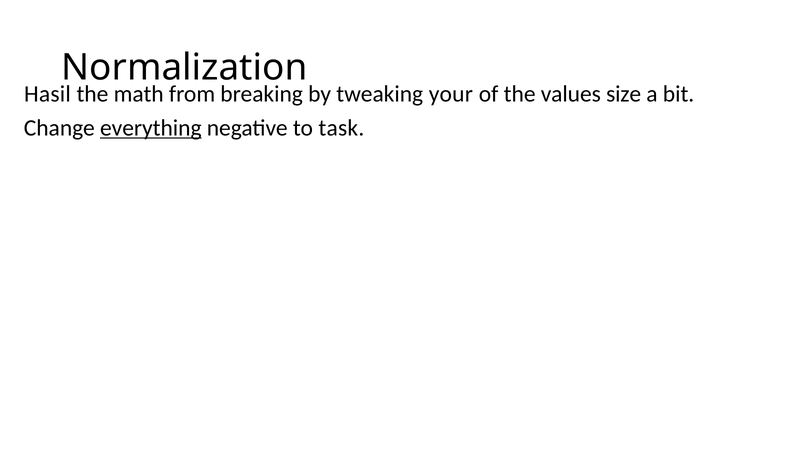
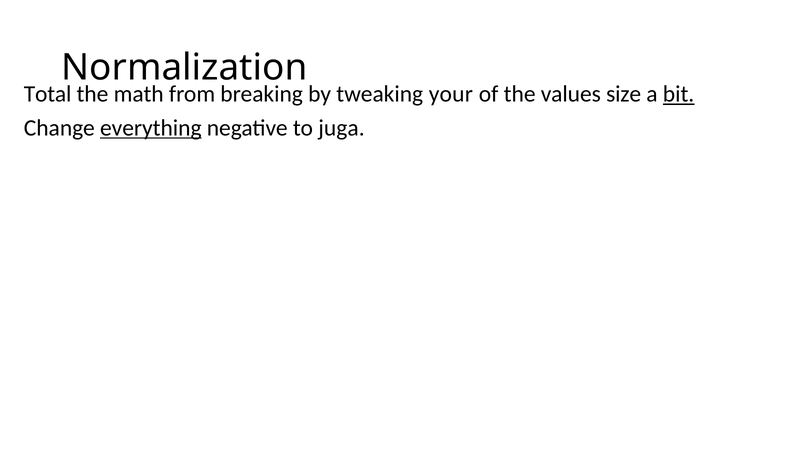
Hasil: Hasil -> Total (48, 94)
bit underline: none -> present (679, 94)
task: task -> juga (341, 128)
